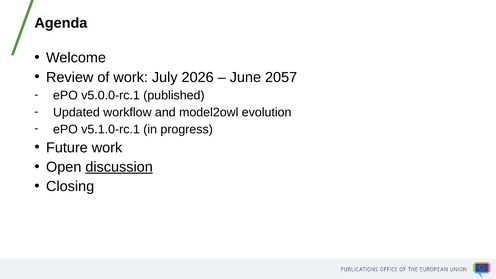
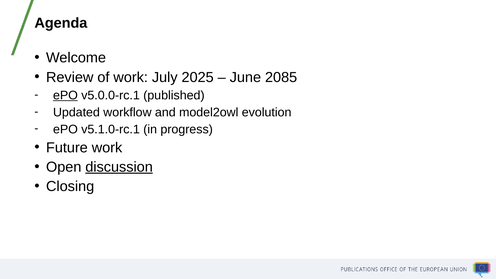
2026: 2026 -> 2025 (198, 77)
2057: 2057 -> 2085 (281, 77)
ePO underline: none -> present (65, 95)
